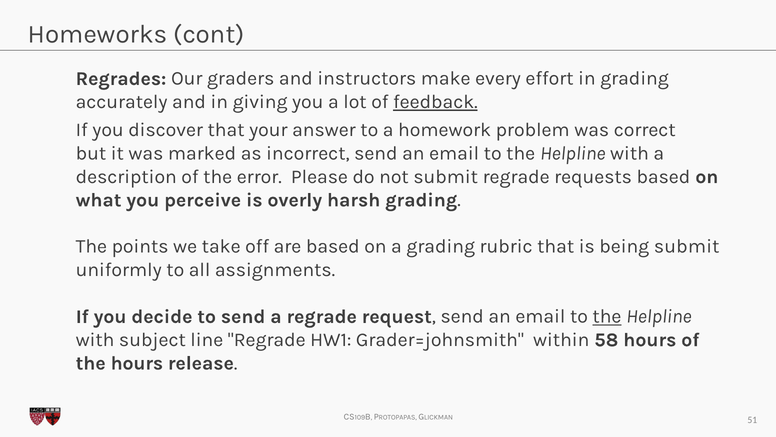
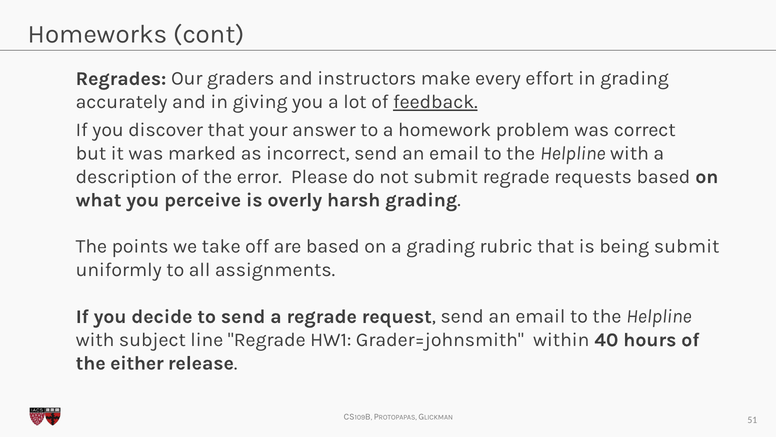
the underline: present -> none (607, 316)
58: 58 -> 40 (606, 339)
the hours: hours -> either (137, 363)
